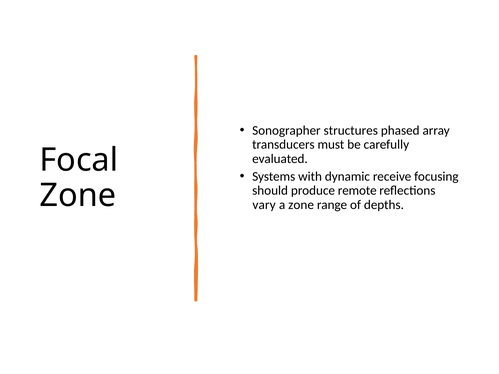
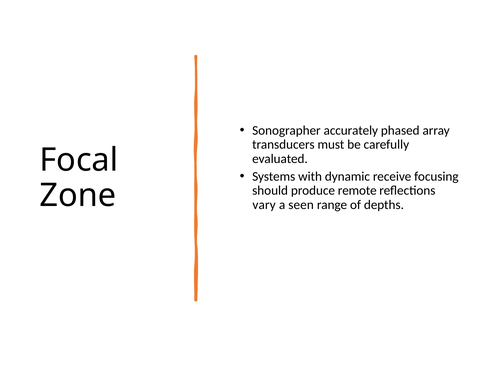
structures: structures -> accurately (351, 130)
a zone: zone -> seen (301, 205)
